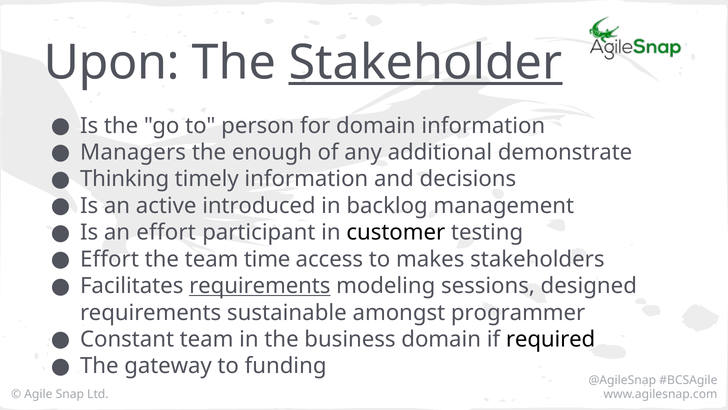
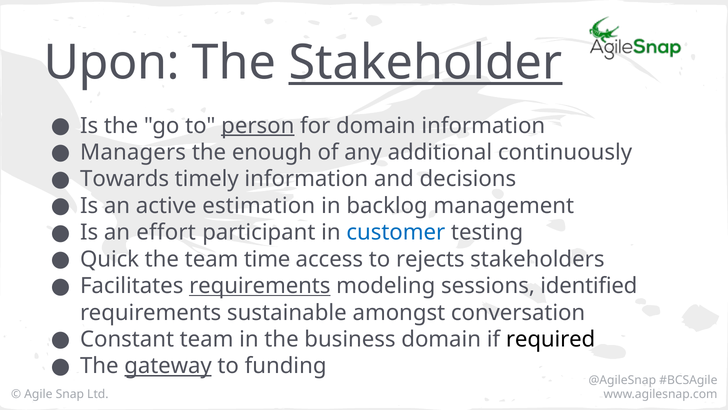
person underline: none -> present (258, 126)
demonstrate: demonstrate -> continuously (565, 152)
Thinking: Thinking -> Towards (125, 179)
introduced: introduced -> estimation (259, 206)
customer colour: black -> blue (396, 232)
Effort: Effort -> Quick (110, 259)
makes: makes -> rejects (430, 259)
designed: designed -> identified (589, 286)
programmer: programmer -> conversation (518, 312)
gateway underline: none -> present (168, 366)
